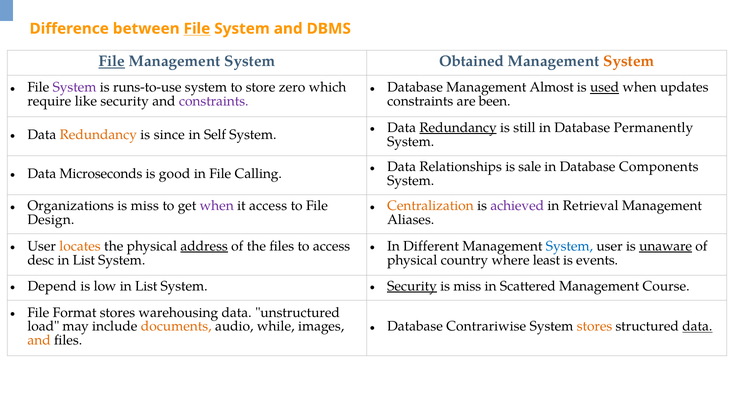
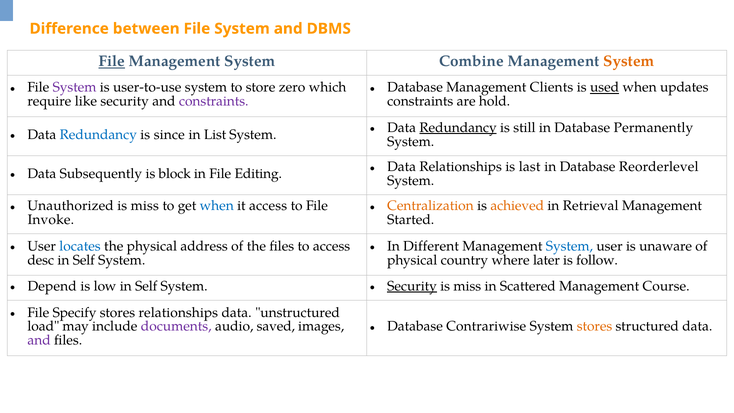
File underline: present -> none (197, 29)
Obtained: Obtained -> Combine (472, 61)
runs-to-use: runs-to-use -> user-to-use (147, 87)
Almost: Almost -> Clients (551, 87)
been: been -> hold (495, 101)
Redundancy colour: orange -> blue (98, 135)
Self: Self -> List (215, 135)
sale: sale -> last (530, 167)
Components: Components -> Reorderlevel (659, 167)
Microseconds: Microseconds -> Subsequently (101, 174)
good: good -> block (175, 174)
Calling: Calling -> Editing (258, 174)
Organizations: Organizations -> Unauthorized (71, 206)
when colour: purple -> blue (217, 206)
achieved colour: purple -> orange (517, 206)
Design: Design -> Invoke (51, 220)
Aliases: Aliases -> Started (411, 220)
locates colour: orange -> blue (80, 246)
address underline: present -> none (204, 246)
unaware underline: present -> none (666, 246)
List: List -> Self (84, 260)
least: least -> later (546, 260)
events: events -> follow (597, 260)
low in List: List -> Self (146, 286)
Format: Format -> Specify (75, 312)
stores warehousing: warehousing -> relationships (178, 312)
data underline: present -> none (697, 326)
documents colour: orange -> purple (176, 326)
while: while -> saved (276, 326)
and colour: orange -> purple (39, 340)
